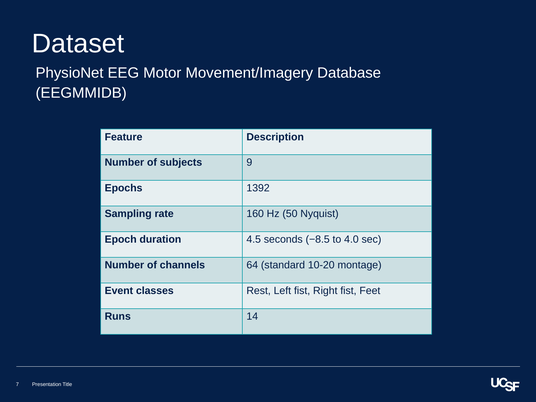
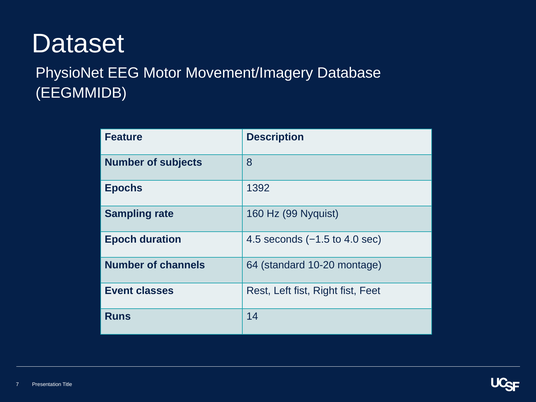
9: 9 -> 8 (249, 163)
50: 50 -> 99 (290, 214)
−8.5: −8.5 -> −1.5 (318, 239)
